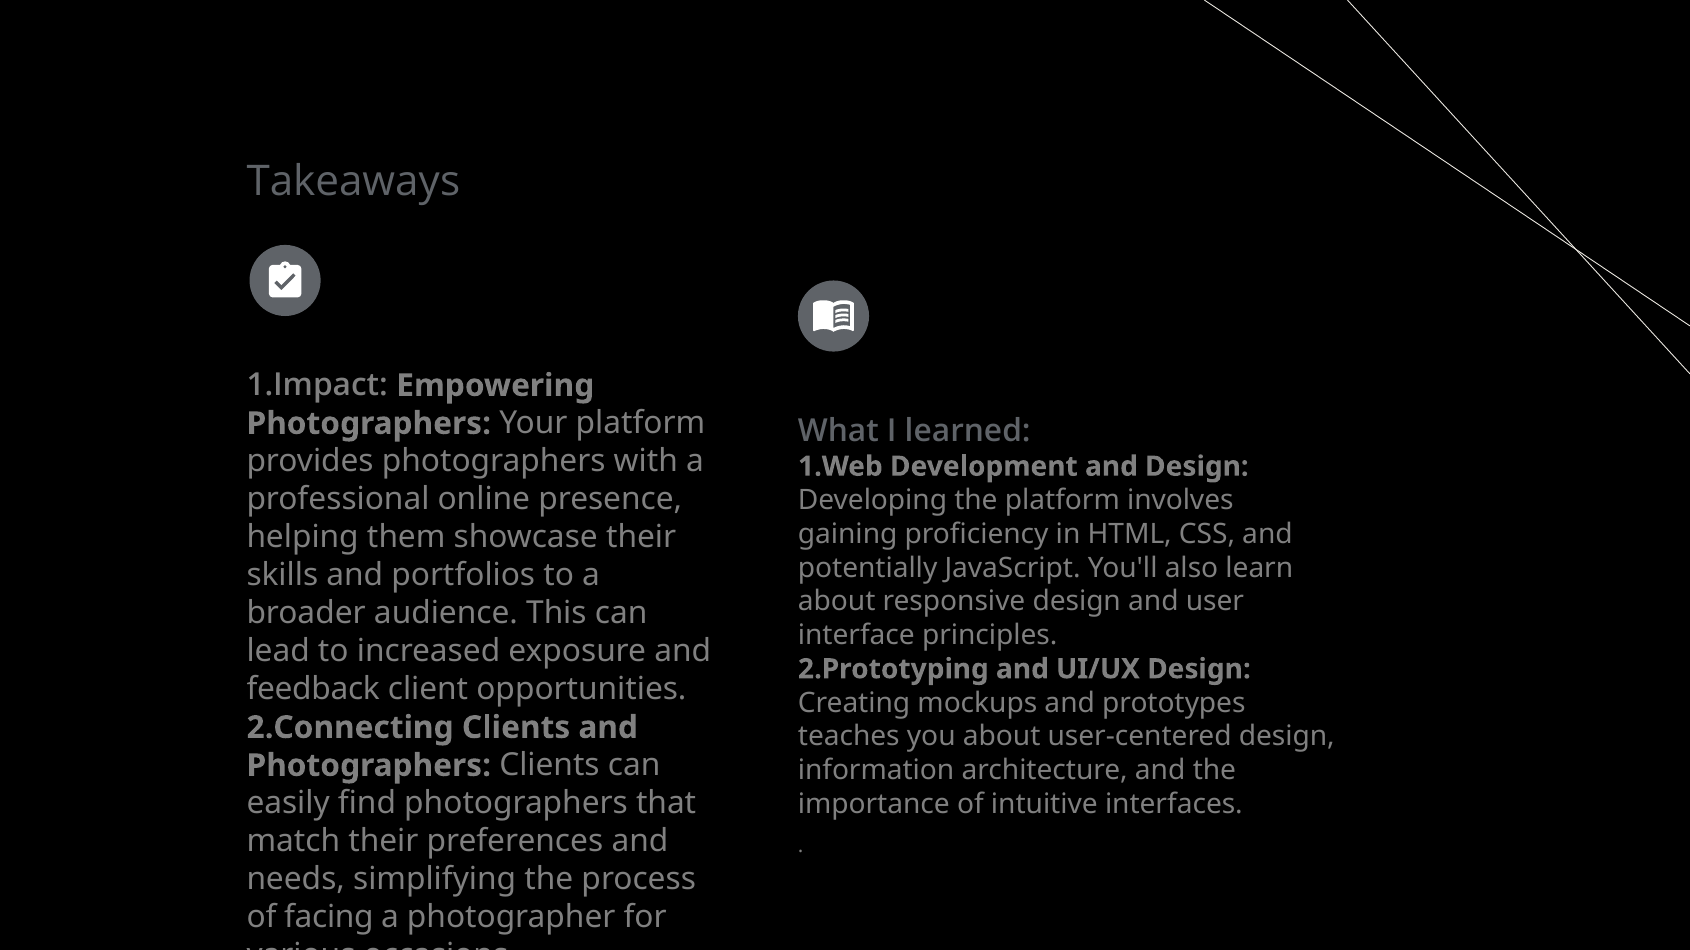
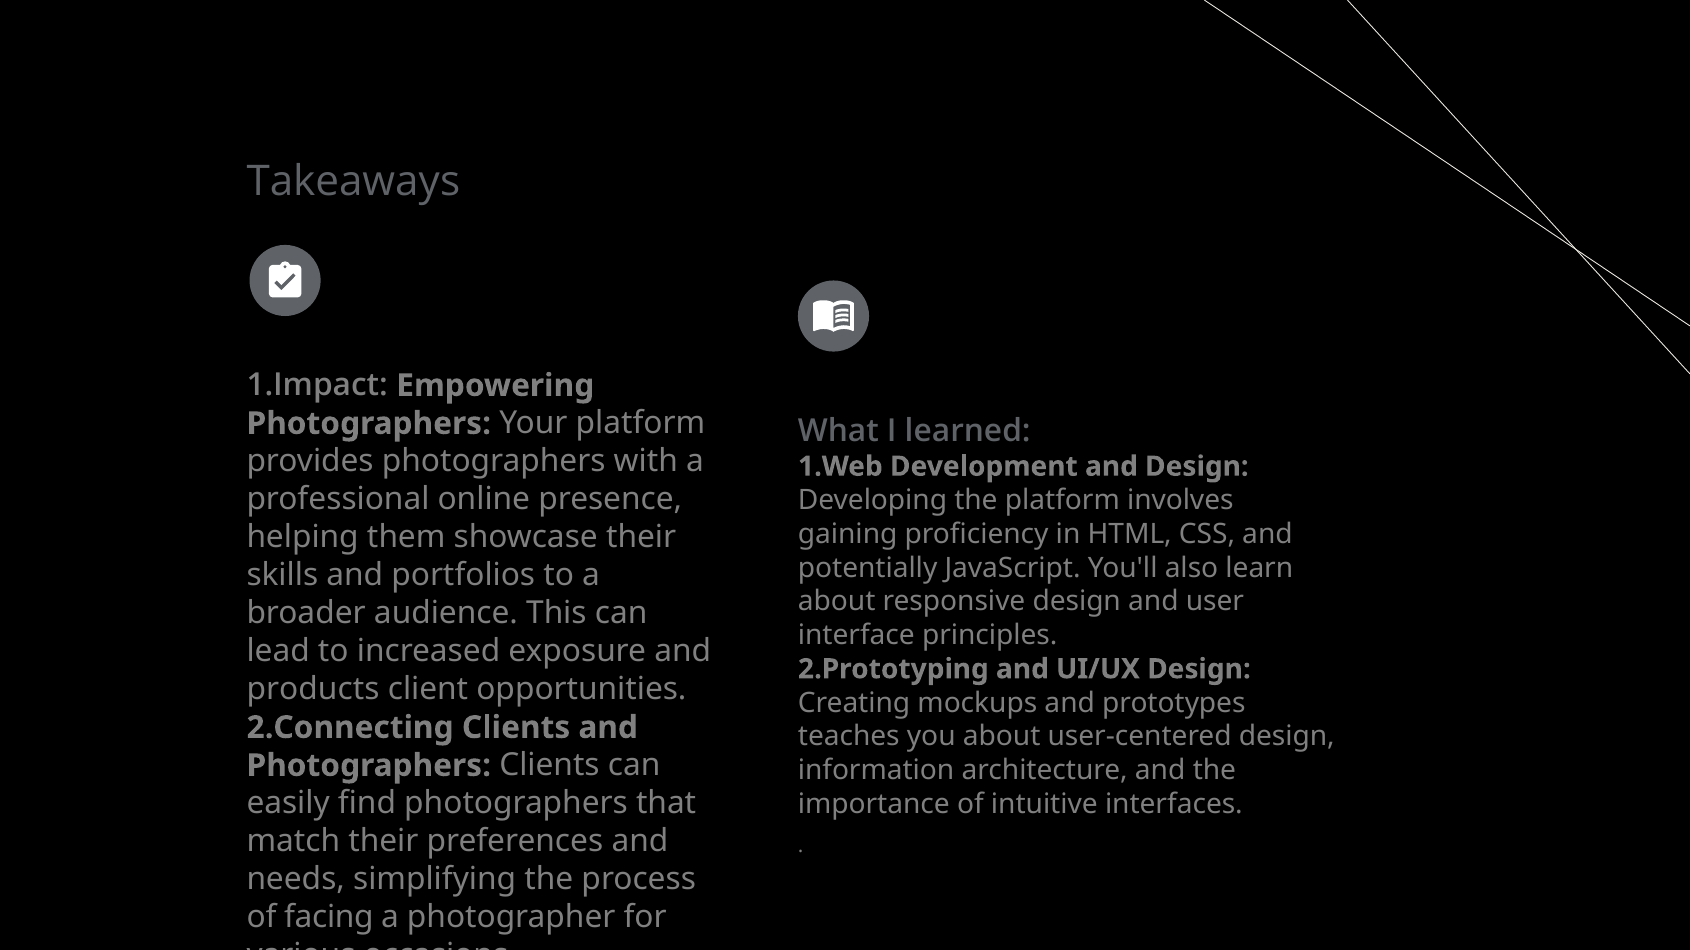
feedback: feedback -> products (313, 690)
